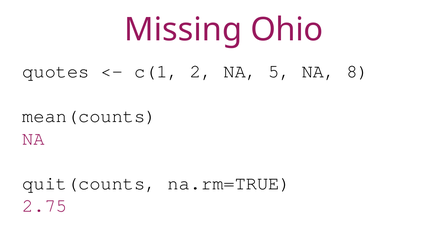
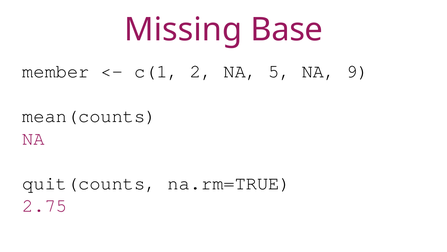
Ohio: Ohio -> Base (287, 30)
quotes: quotes -> member (56, 71)
8: 8 -> 9 (358, 71)
